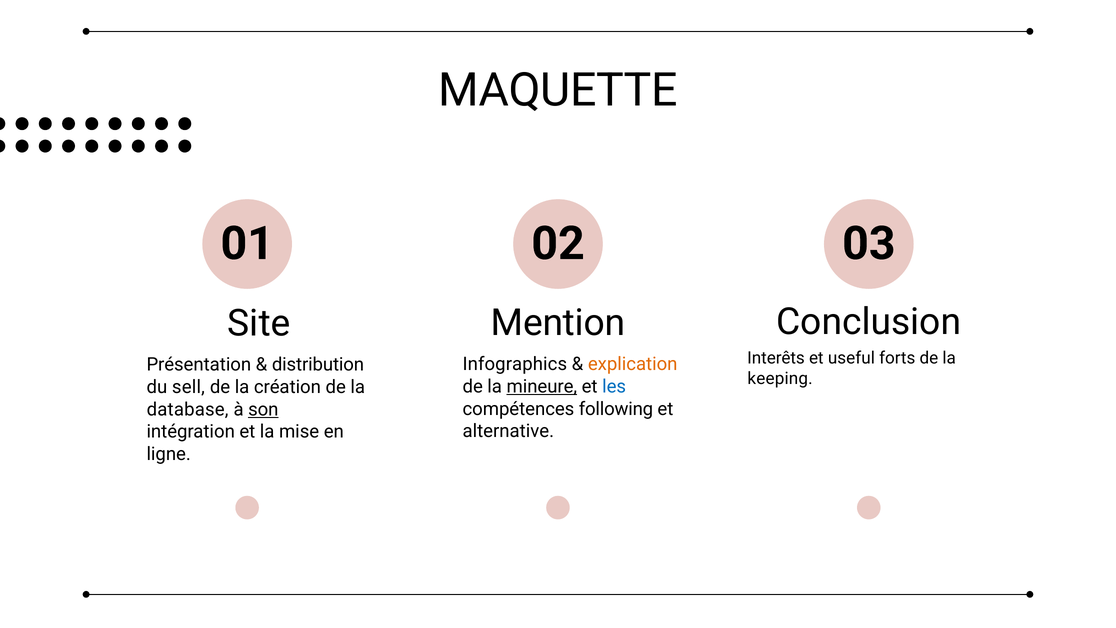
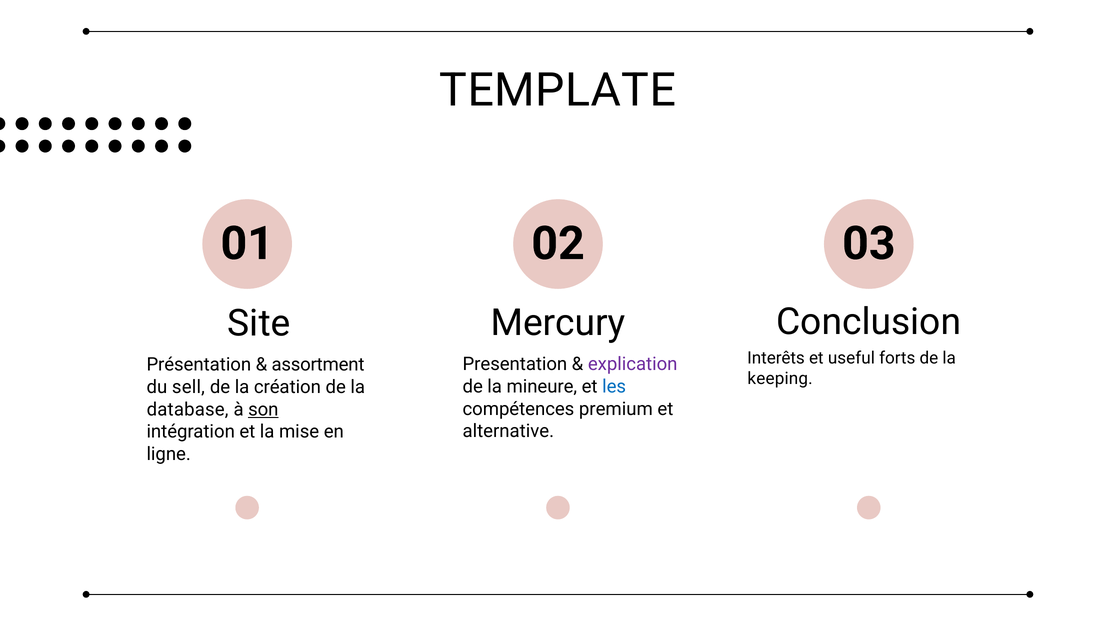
MAQUETTE: MAQUETTE -> TEMPLATE (558, 90)
Mention: Mention -> Mercury (558, 323)
Infographics: Infographics -> Presentation (515, 364)
explication colour: orange -> purple (633, 364)
distribution: distribution -> assortment (318, 365)
mineure underline: present -> none (542, 386)
following: following -> premium (616, 409)
